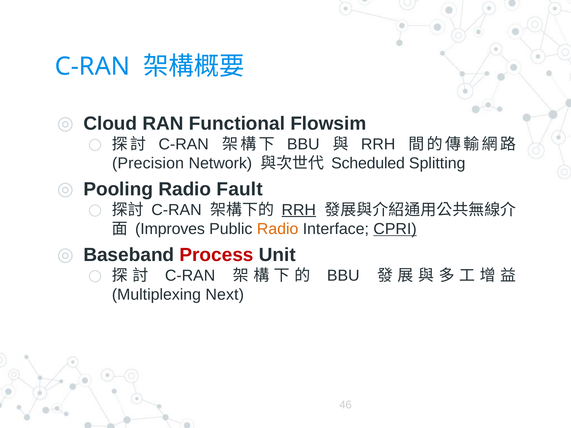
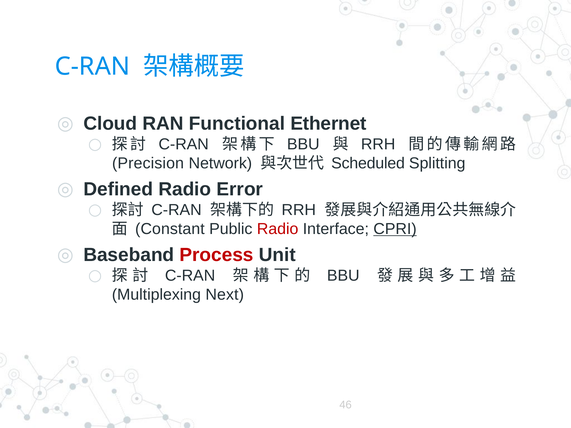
Flowsim: Flowsim -> Ethernet (328, 124)
Pooling: Pooling -> Defined (118, 189)
Fault: Fault -> Error (240, 189)
RRH underline: present -> none (299, 210)
Improves: Improves -> Constant (170, 229)
Radio colour: orange -> red (278, 229)
